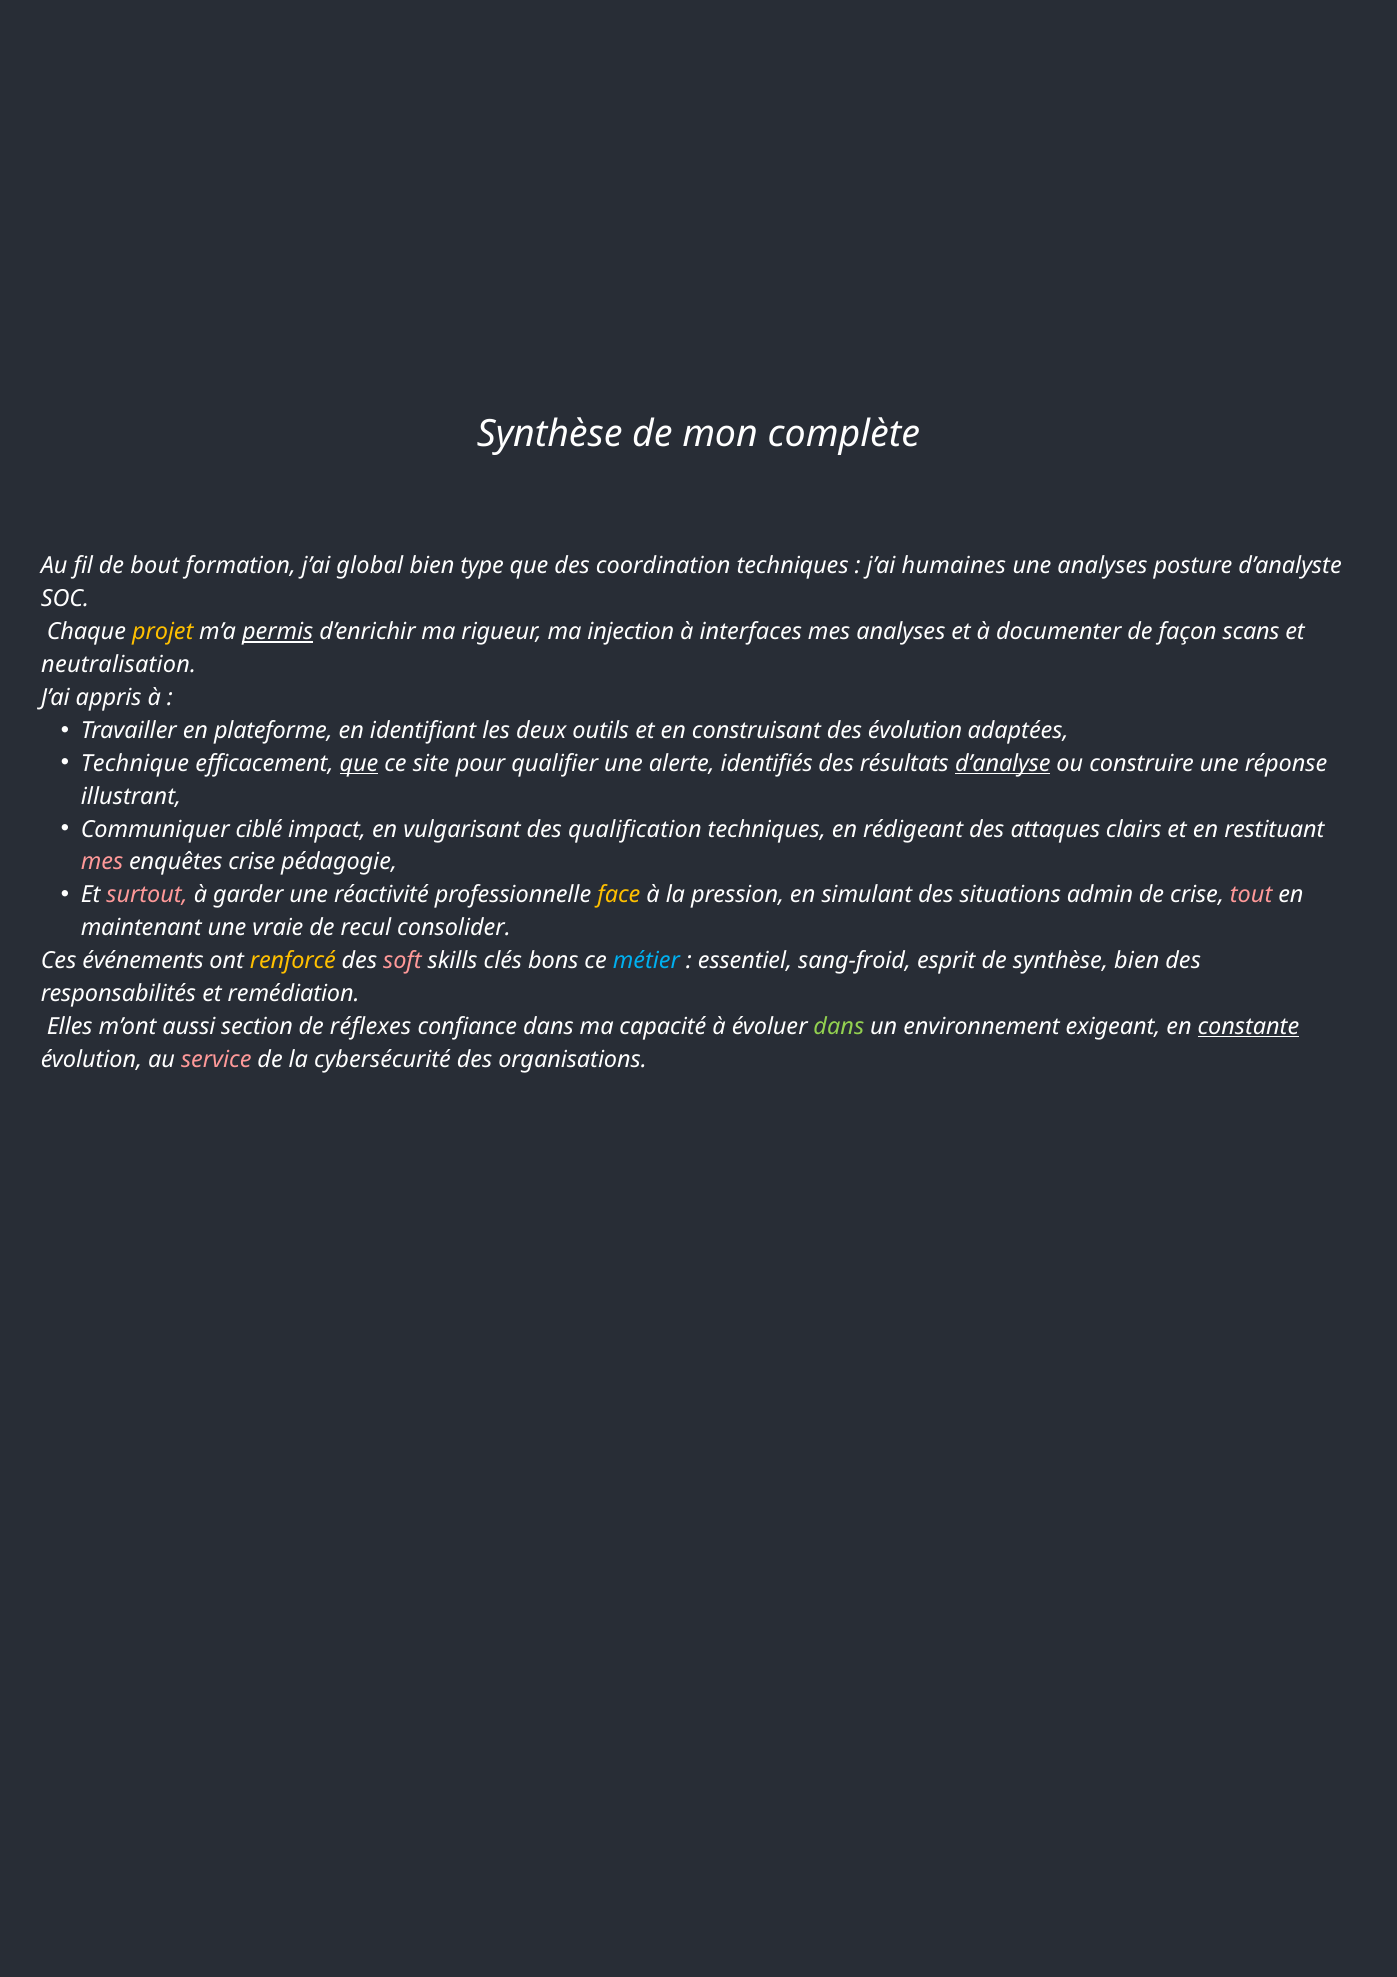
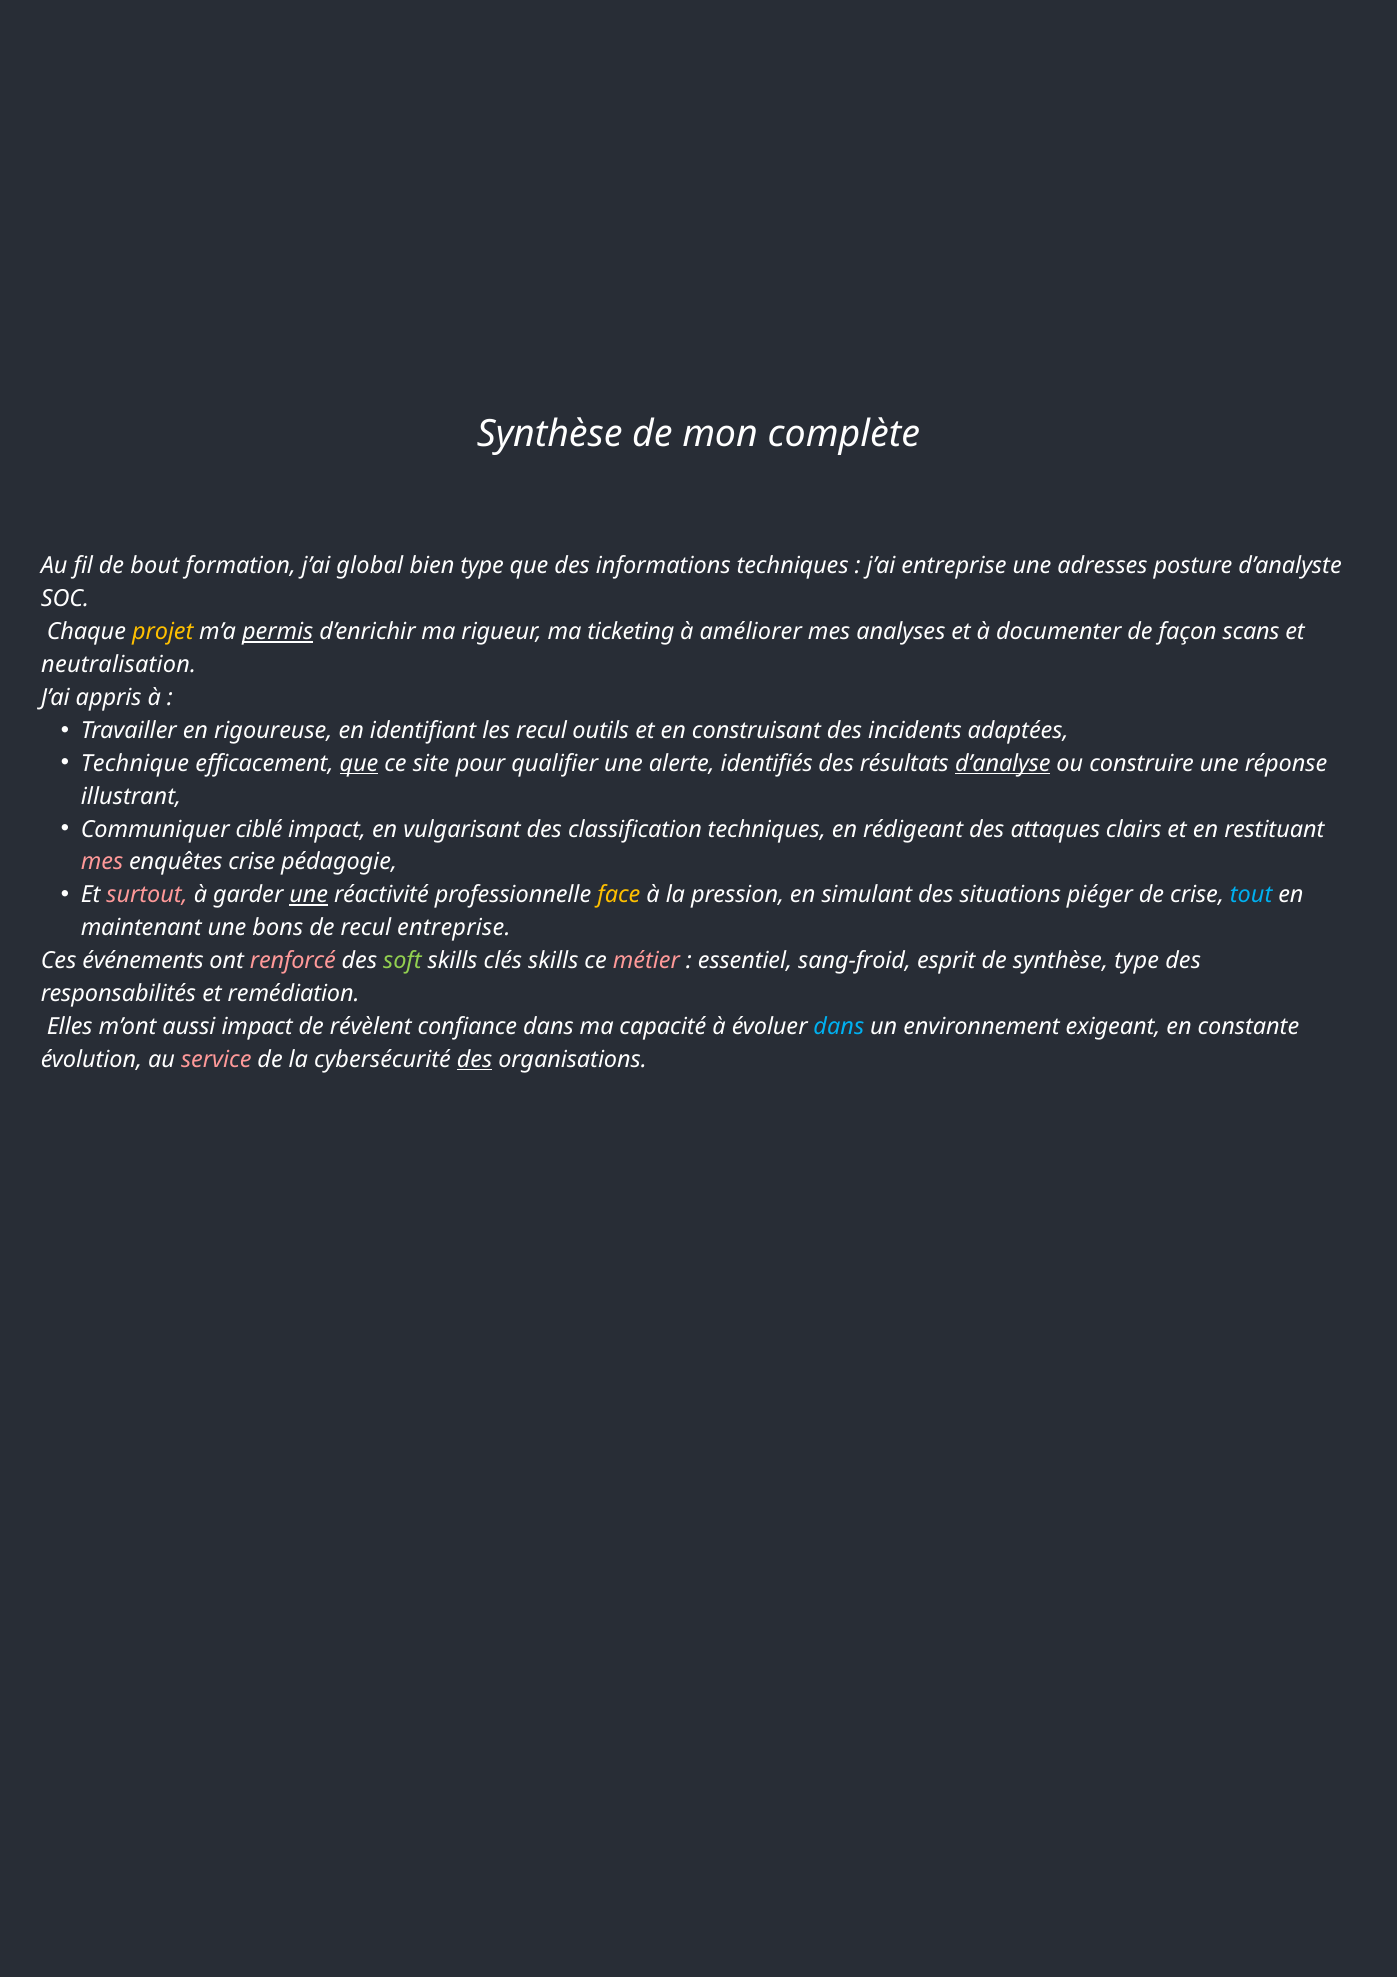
coordination: coordination -> informations (663, 566)
j’ai humaines: humaines -> entreprise (954, 566)
une analyses: analyses -> adresses (1102, 566)
injection: injection -> ticketing (631, 632)
interfaces: interfaces -> améliorer (751, 632)
plateforme: plateforme -> rigoureuse (273, 731)
les deux: deux -> recul (542, 731)
des évolution: évolution -> incidents (915, 731)
qualification: qualification -> classification (635, 829)
une underline: none -> present (309, 895)
admin: admin -> piéger (1100, 895)
tout colour: pink -> light blue (1251, 895)
vraie: vraie -> bons (278, 928)
recul consolider: consolider -> entreprise (454, 928)
renforcé colour: yellow -> pink (293, 961)
soft colour: pink -> light green (402, 961)
clés bons: bons -> skills (553, 961)
métier colour: light blue -> pink (646, 961)
synthèse bien: bien -> type (1137, 961)
aussi section: section -> impact (257, 1027)
réflexes: réflexes -> révèlent (371, 1027)
dans colour: light green -> light blue (839, 1027)
constante underline: present -> none (1248, 1027)
des underline: none -> present (475, 1059)
